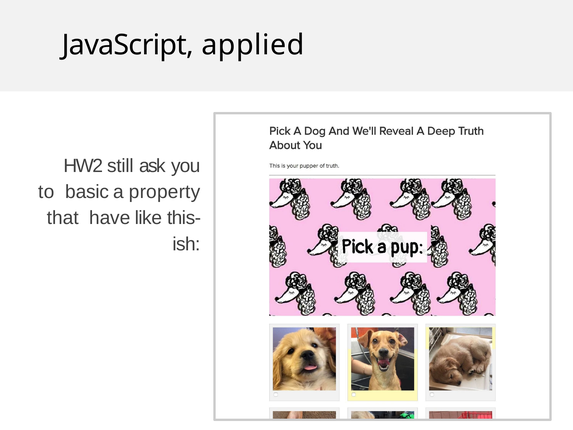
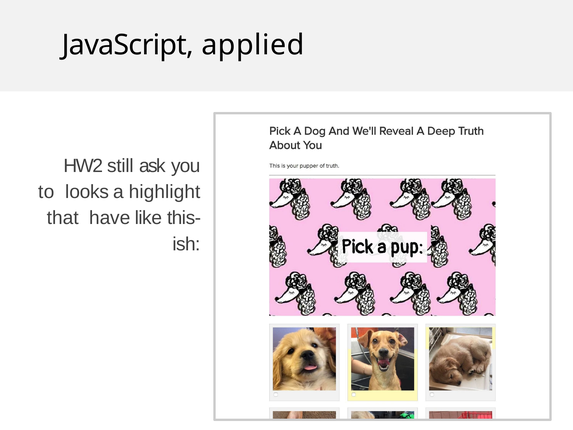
basic: basic -> looks (87, 192)
property: property -> highlight (165, 192)
